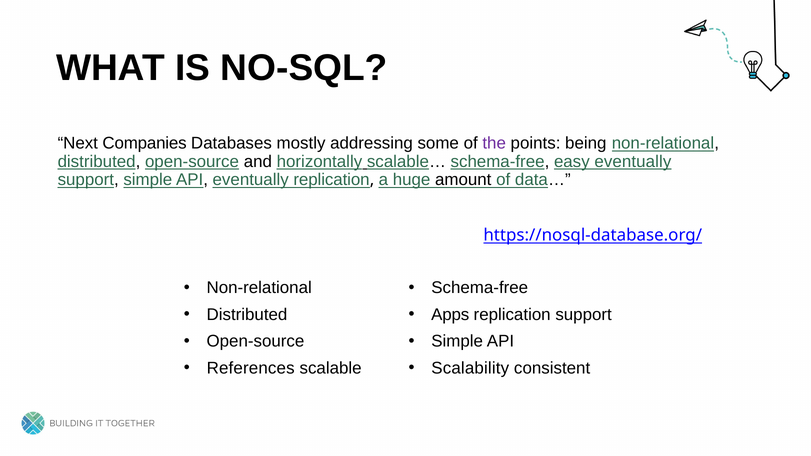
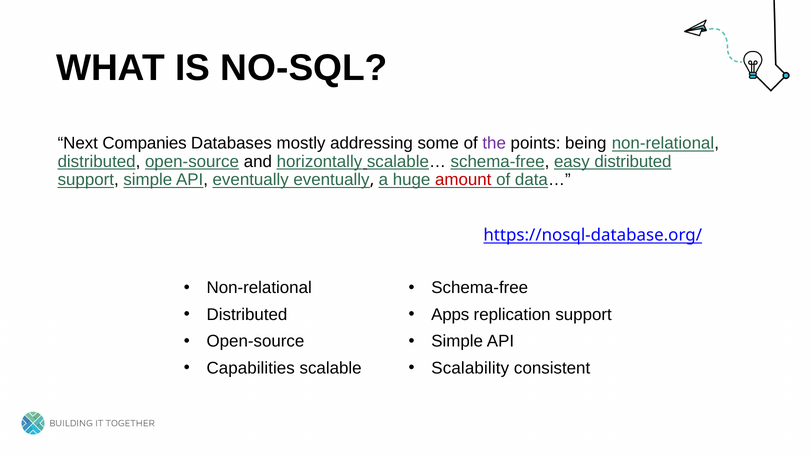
easy eventually: eventually -> distributed (633, 162)
eventually replication: replication -> eventually (331, 180)
amount colour: black -> red (463, 180)
References: References -> Capabilities (251, 368)
